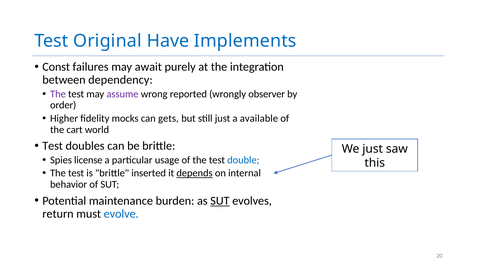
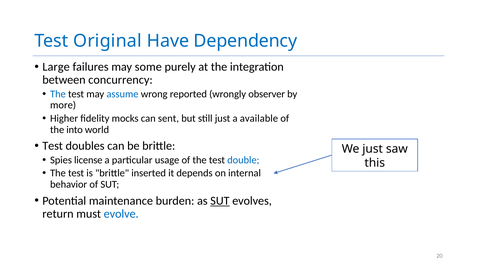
Implements: Implements -> Dependency (245, 41)
Const: Const -> Large (56, 67)
await: await -> some (148, 67)
dependency: dependency -> concurrency (121, 80)
The colour: purple -> blue (58, 94)
assume colour: purple -> blue (122, 94)
order: order -> more (63, 105)
gets: gets -> sent (168, 119)
cart: cart -> into (75, 130)
depends underline: present -> none (195, 173)
